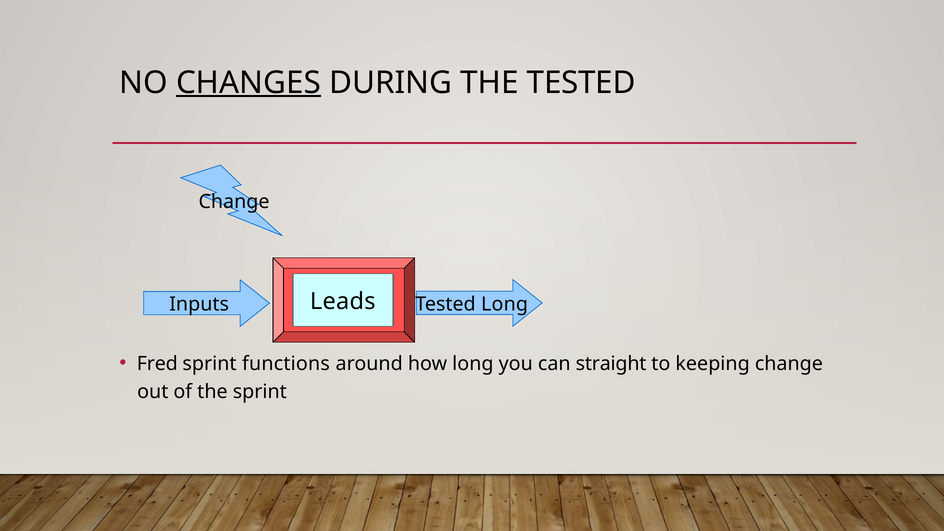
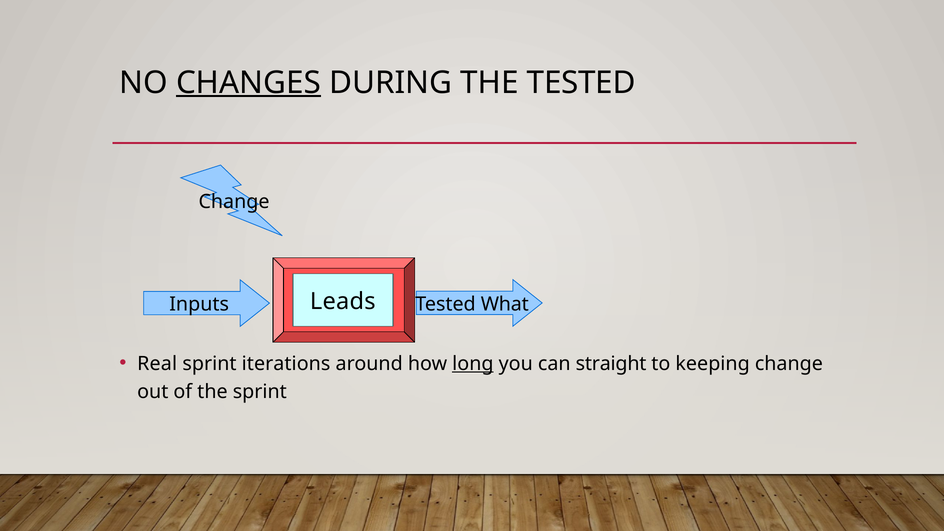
Tested Long: Long -> What (505, 304)
Fred: Fred -> Real (157, 364)
functions: functions -> iterations (286, 364)
long underline: none -> present (473, 364)
